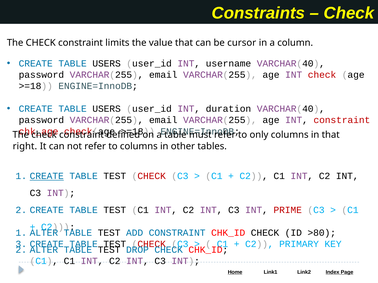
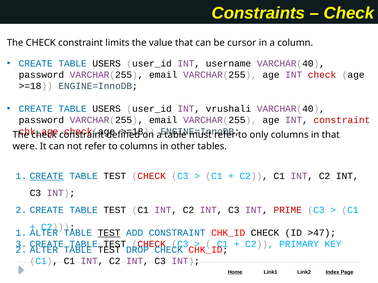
duration: duration -> vrushali (228, 109)
right: right -> were (25, 146)
TEST underline: none -> present (109, 233)
>80: >80 -> >47 (322, 233)
